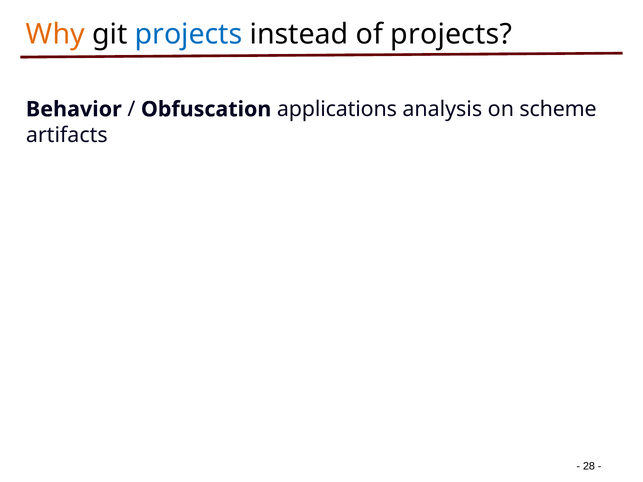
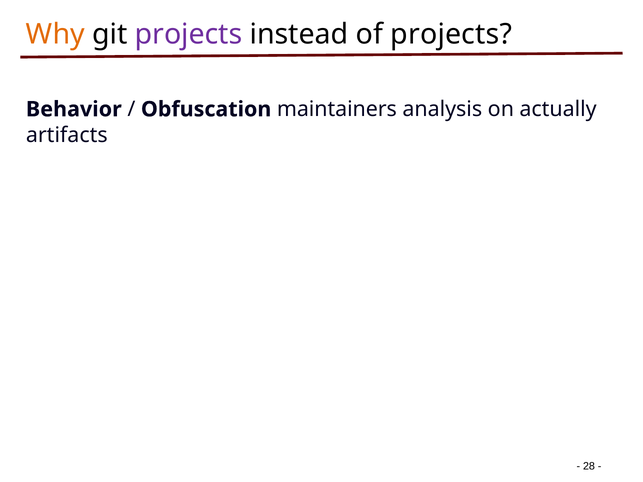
projects colour: blue -> purple (189, 34)
applications: applications -> maintainers (337, 109)
scheme: scheme -> actually (558, 109)
